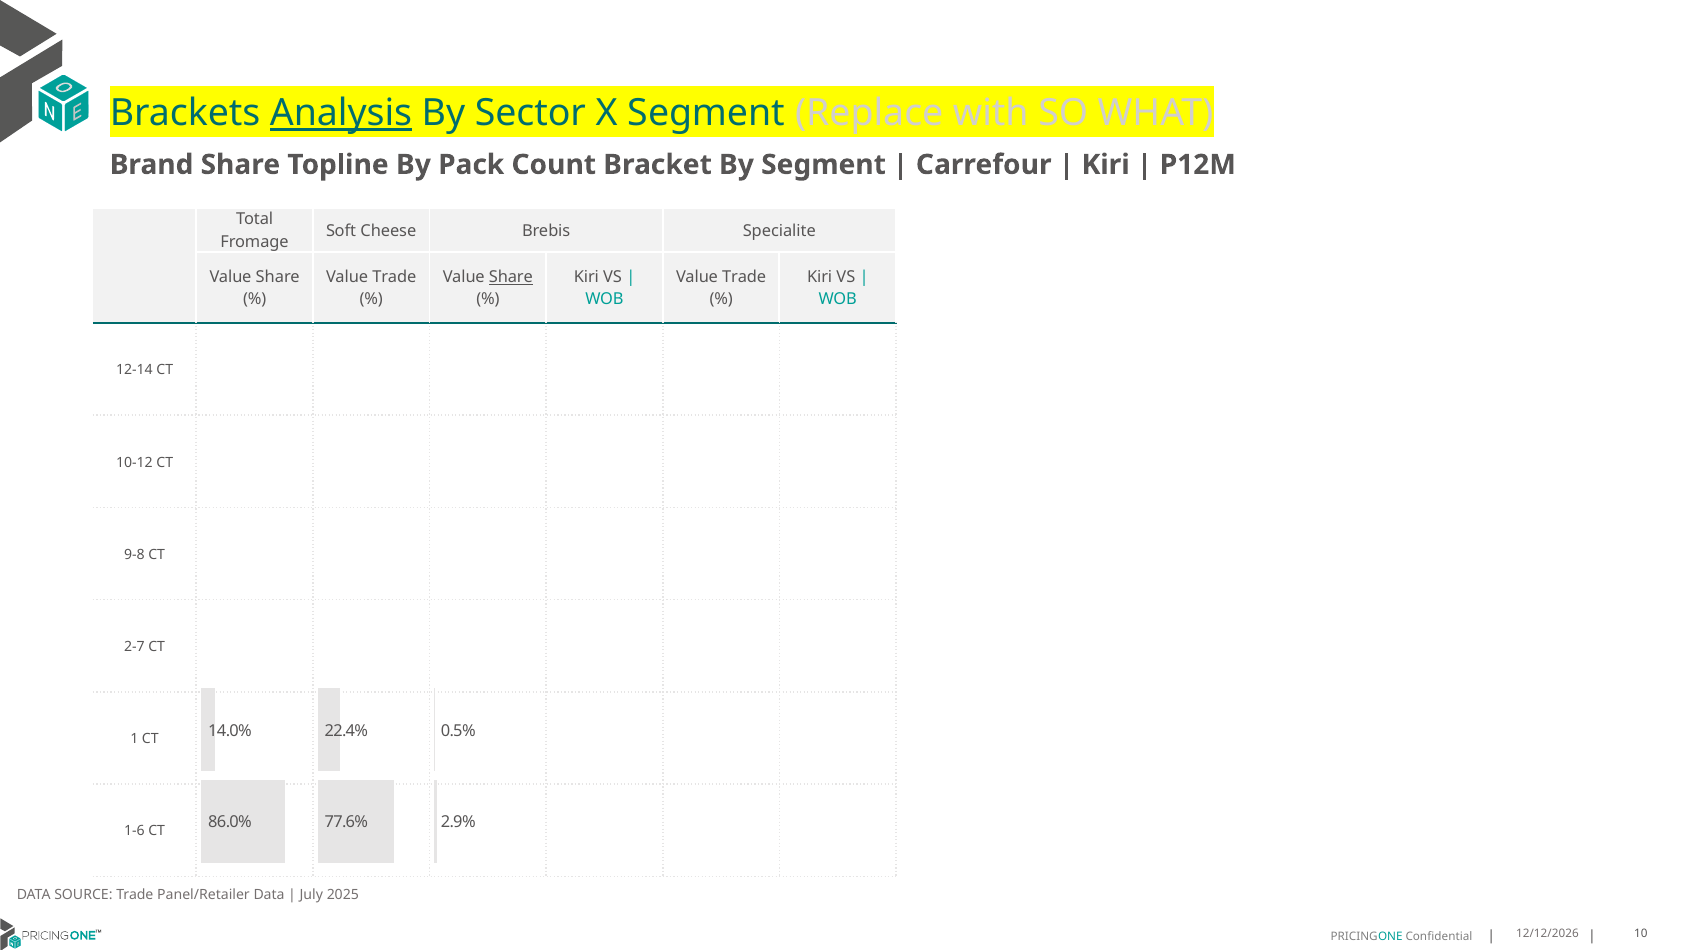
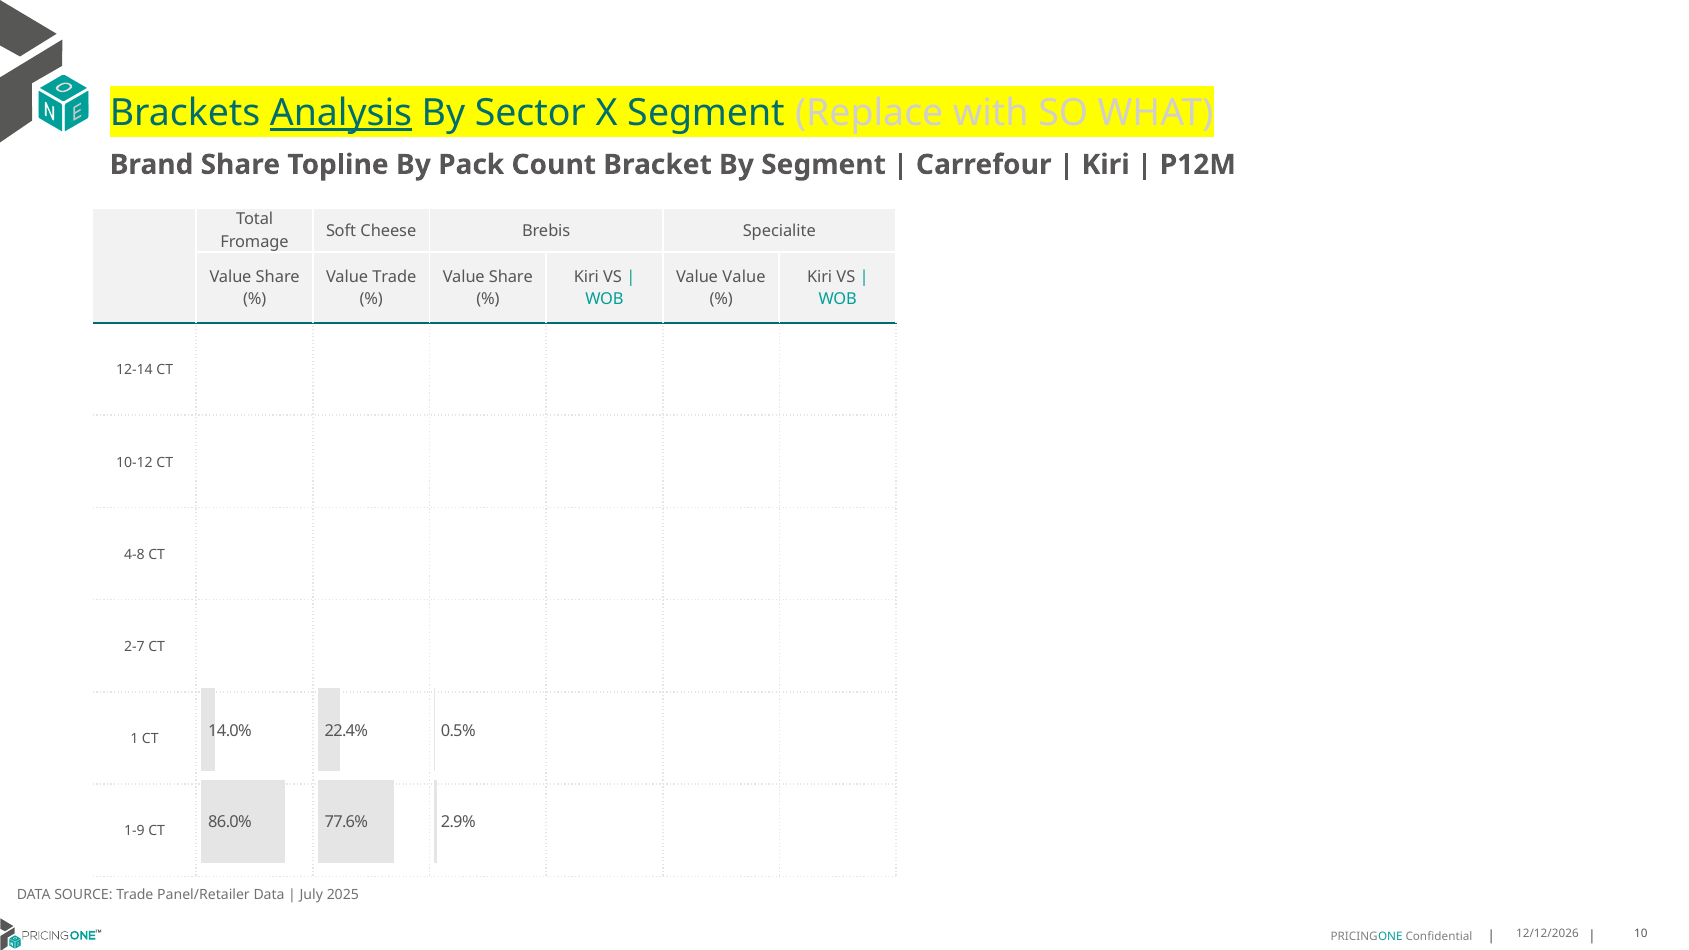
Share underline: present -> none (511, 277)
Trade: Trade -> Value (744, 277)
9-8: 9-8 -> 4-8 (134, 555)
1-6: 1-6 -> 1-9 (134, 831)
